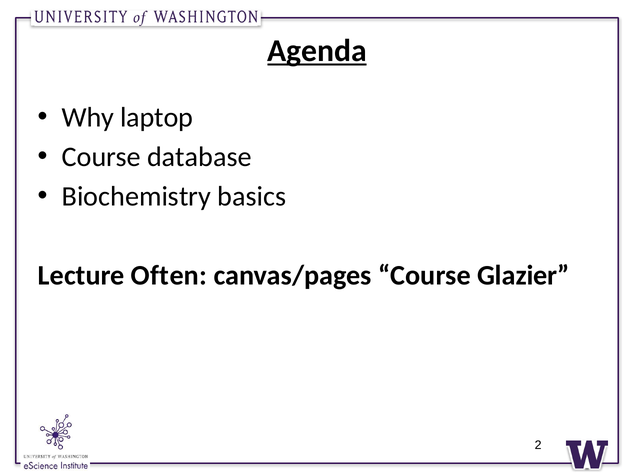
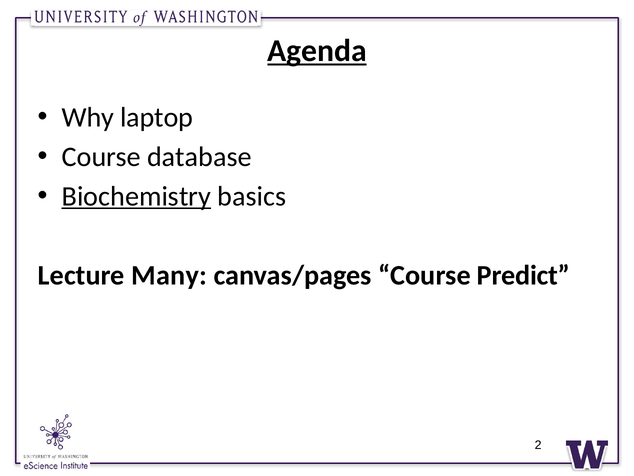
Biochemistry underline: none -> present (136, 196)
Often: Often -> Many (169, 275)
Glazier: Glazier -> Predict (523, 275)
